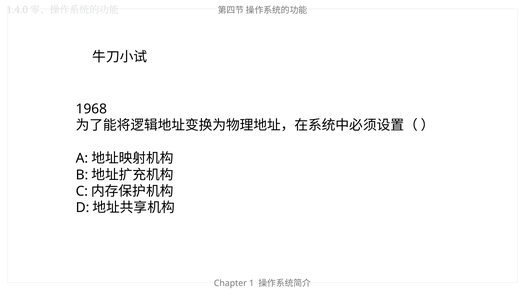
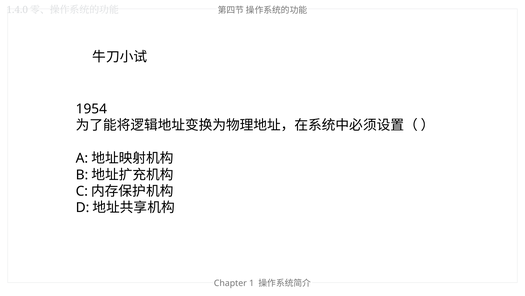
1968: 1968 -> 1954 (91, 109)
